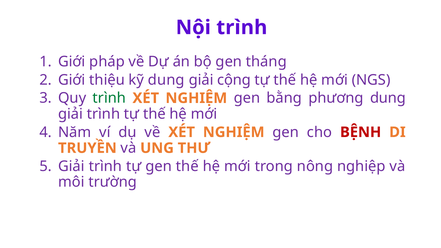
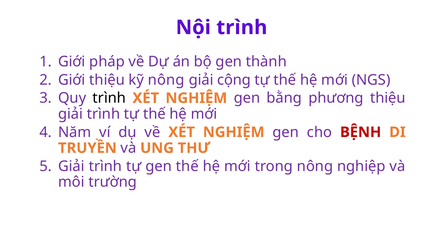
tháng: tháng -> thành (266, 62)
kỹ dung: dung -> nông (166, 80)
trình colour: green -> black (109, 98)
phương dung: dung -> thiệu (388, 98)
